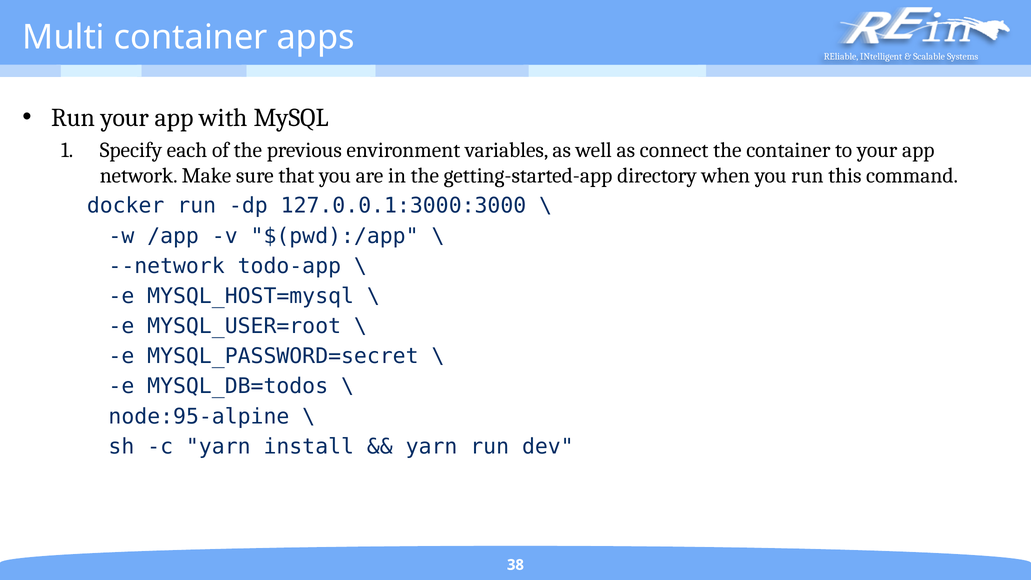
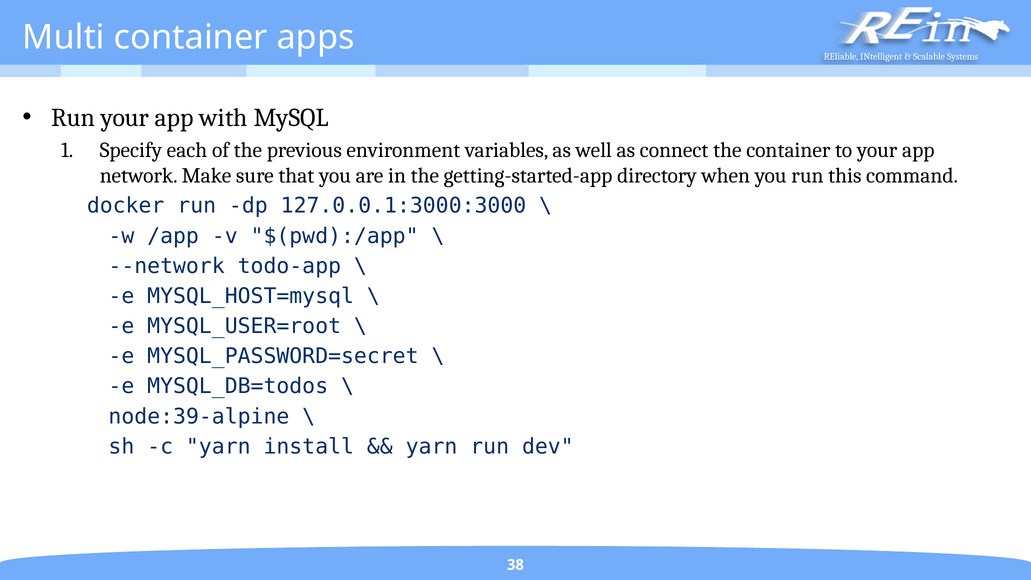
node:95-alpine: node:95-alpine -> node:39-alpine (199, 416)
